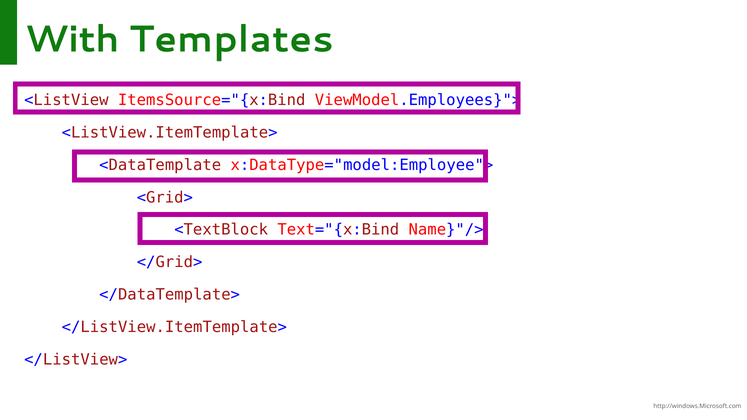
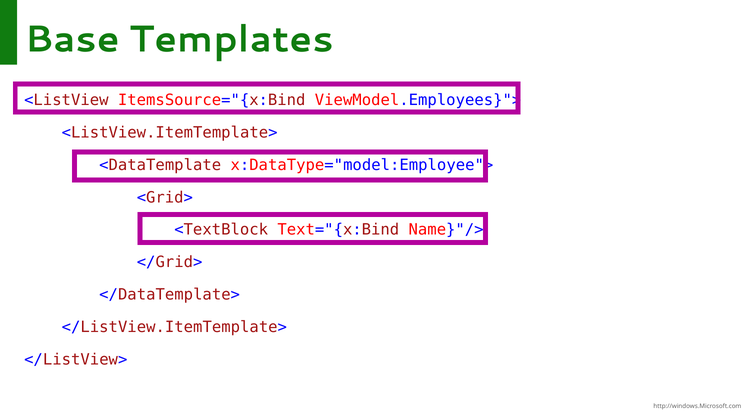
With: With -> Base (72, 39)
